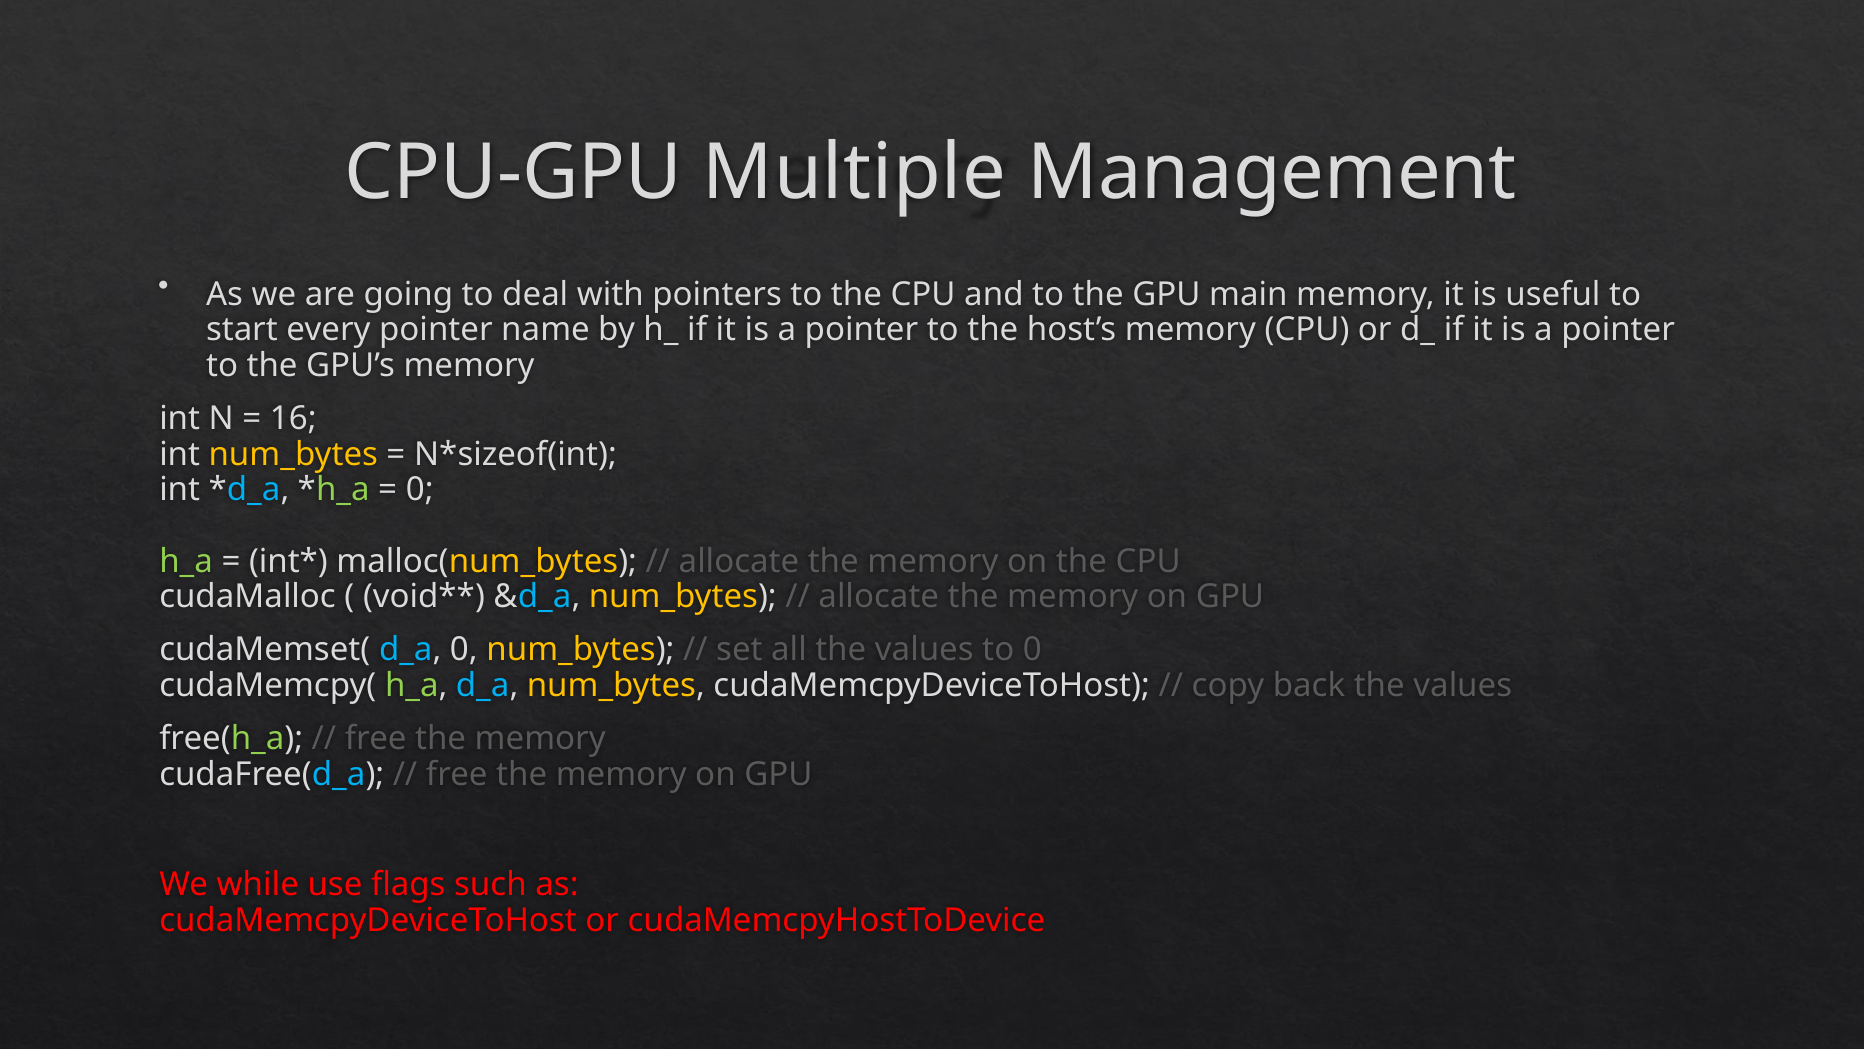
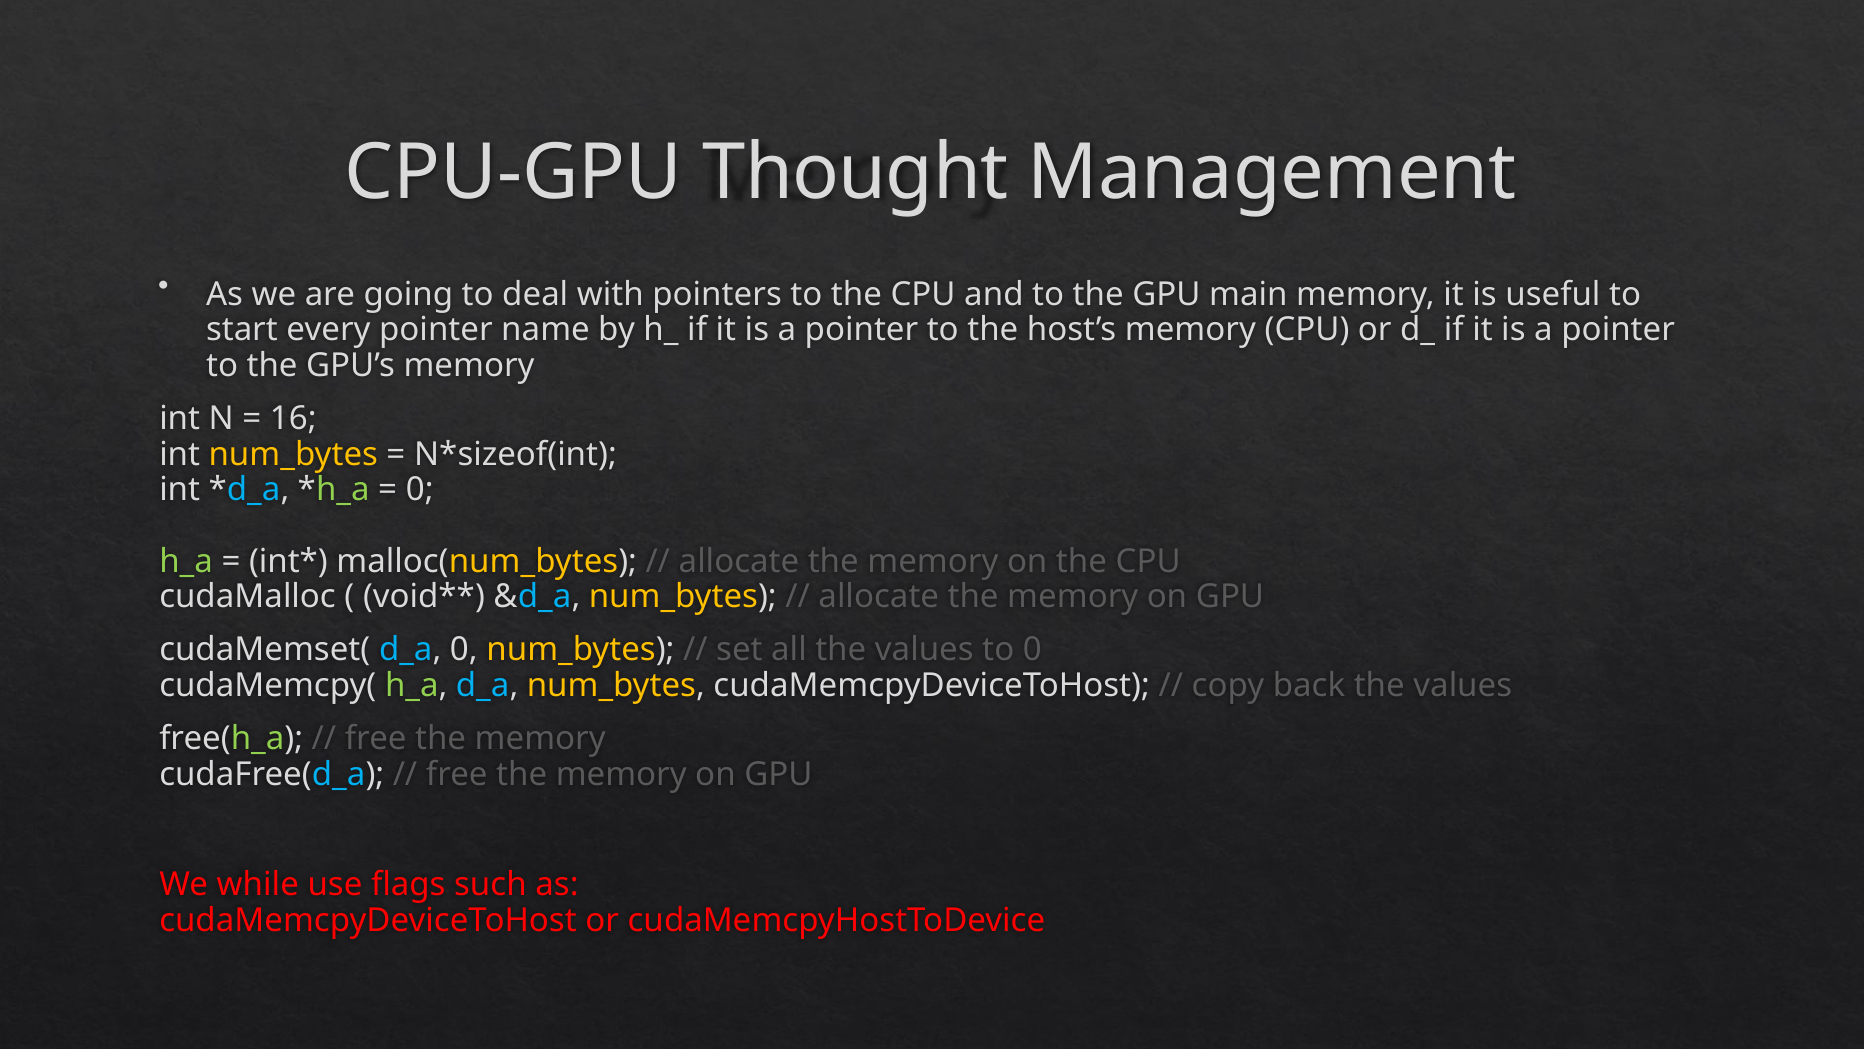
Multiple: Multiple -> Thought (855, 173)
